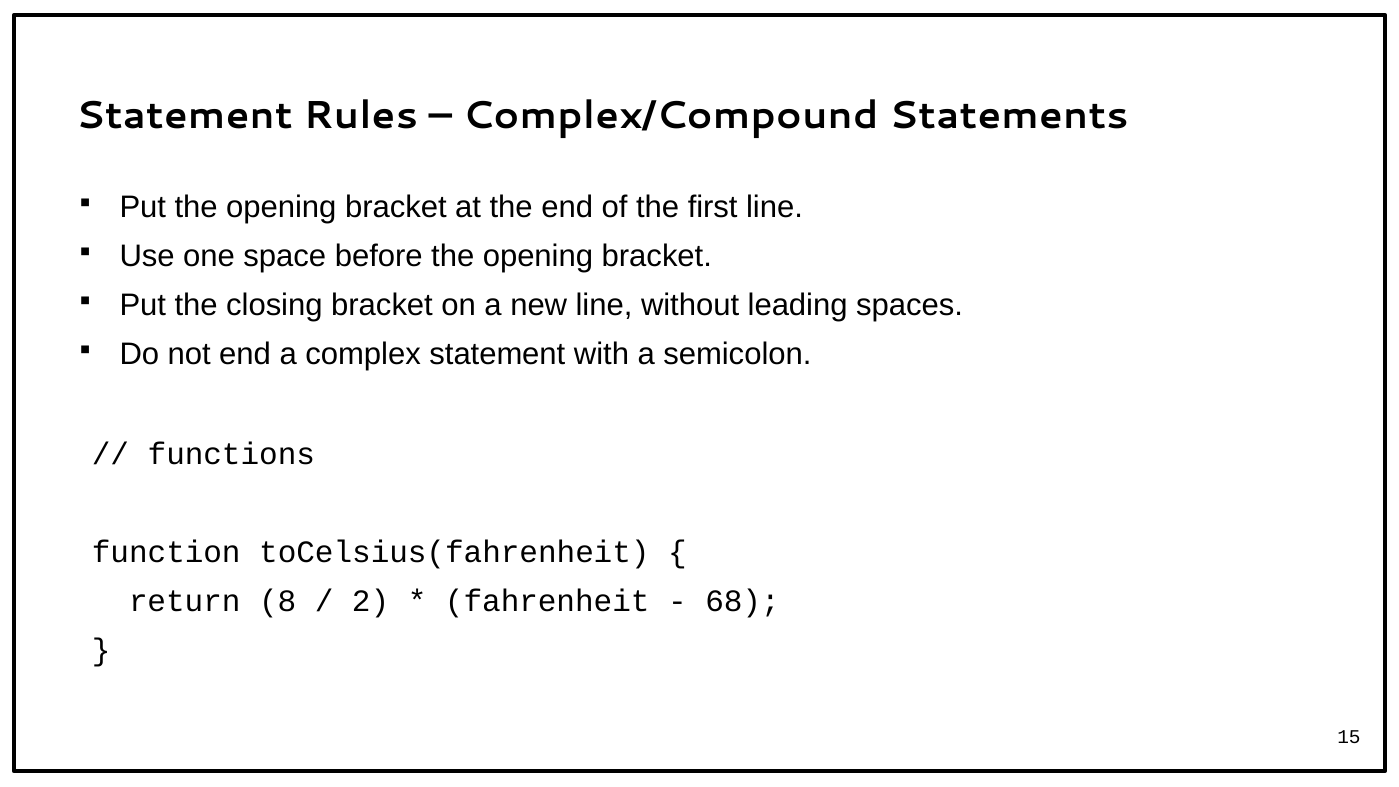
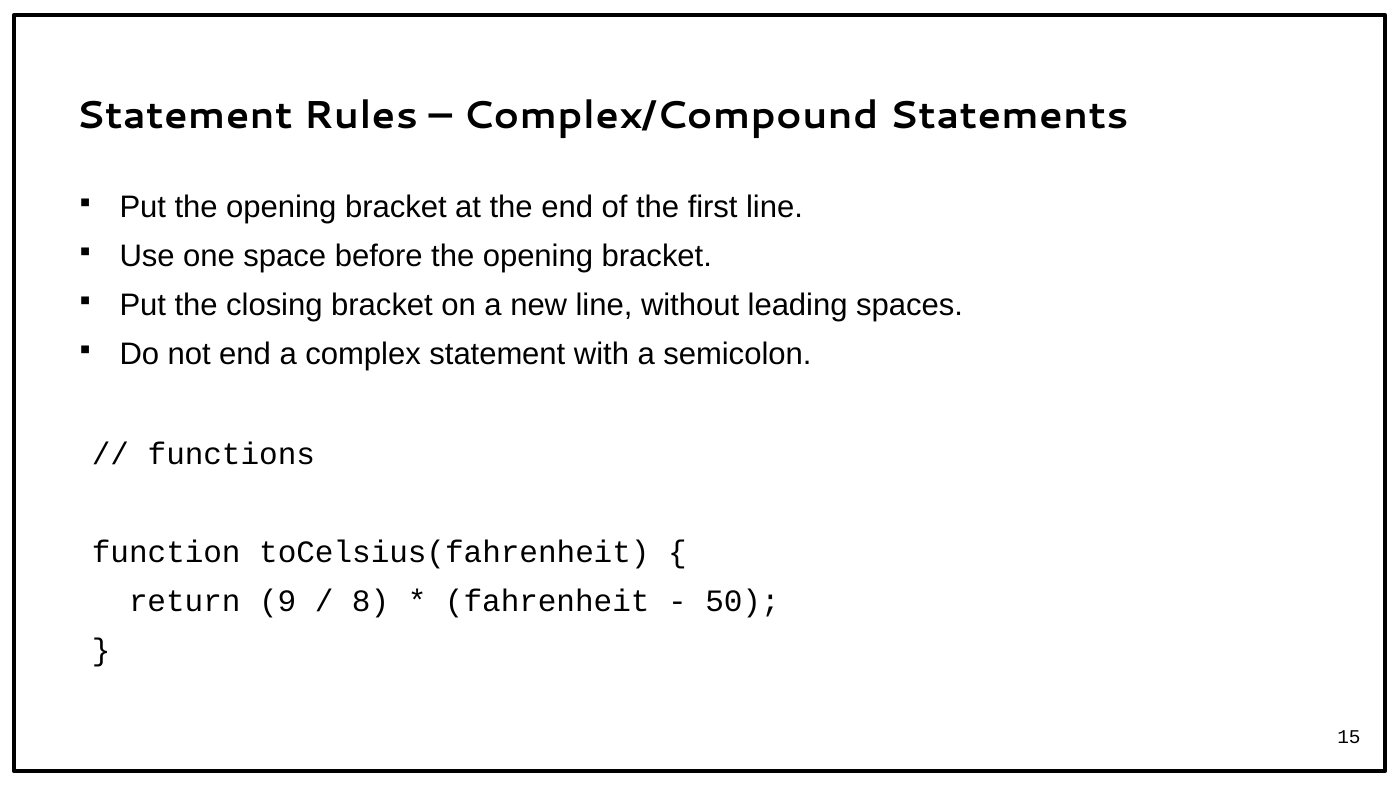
8: 8 -> 9 (278, 601)
2: 2 -> 8 (371, 601)
68: 68 -> 50 (742, 601)
